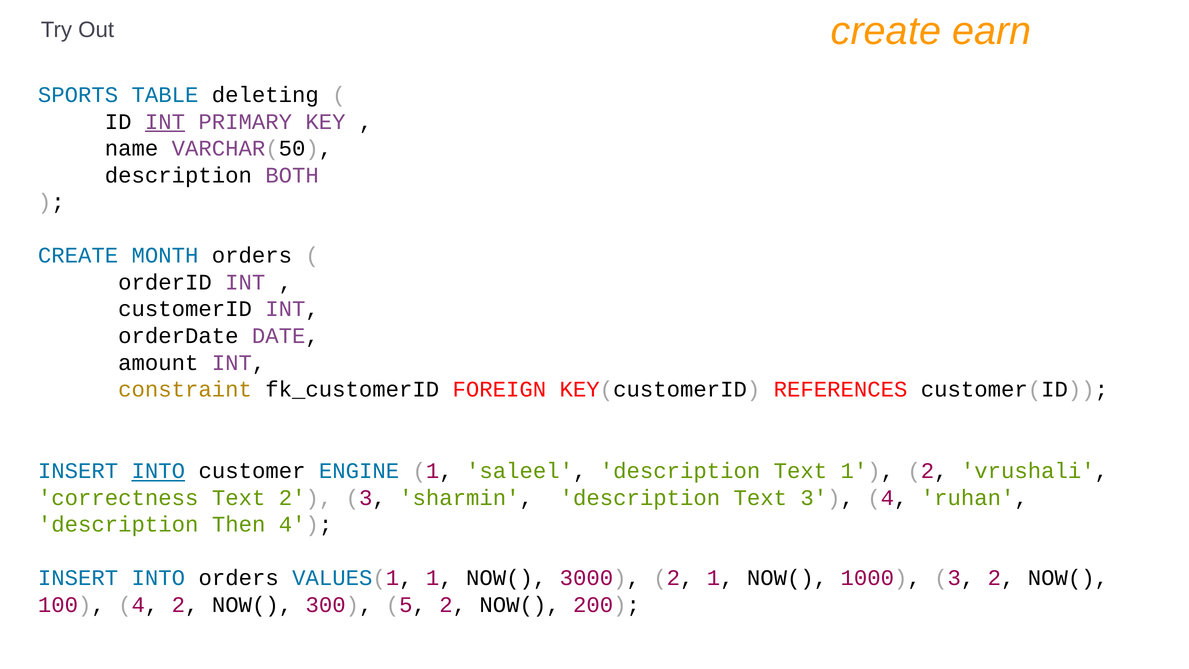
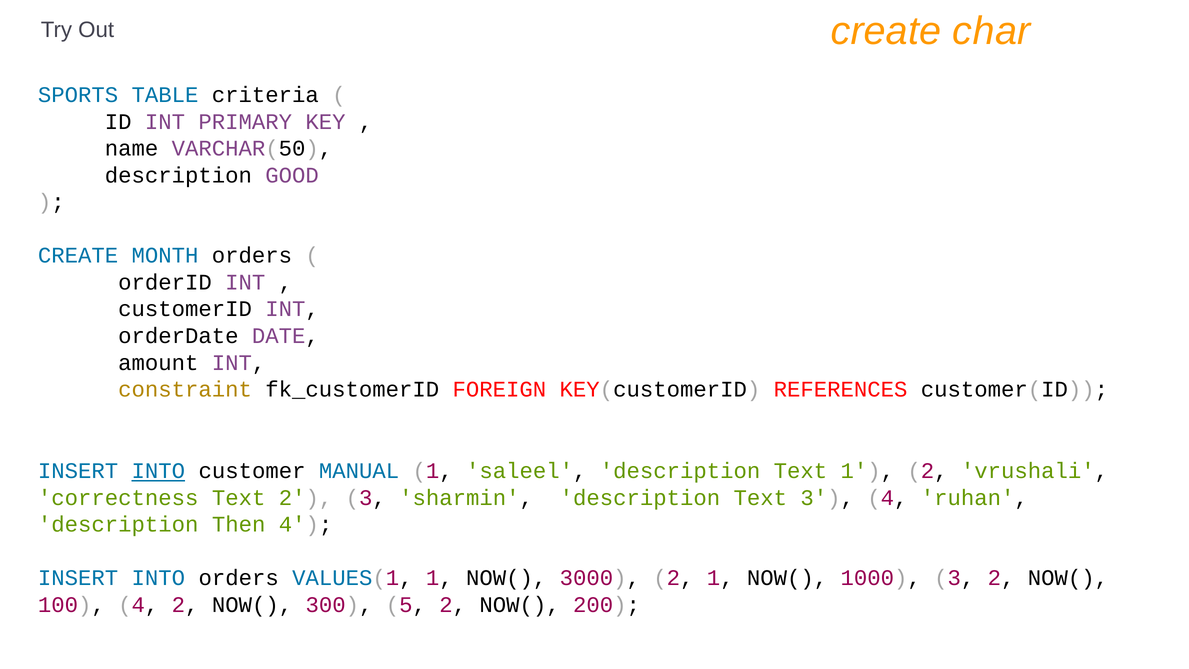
earn: earn -> char (992, 31)
deleting: deleting -> criteria (265, 95)
INT underline: present -> none (165, 122)
BOTH: BOTH -> GOOD (292, 175)
ENGINE: ENGINE -> MANUAL (359, 471)
